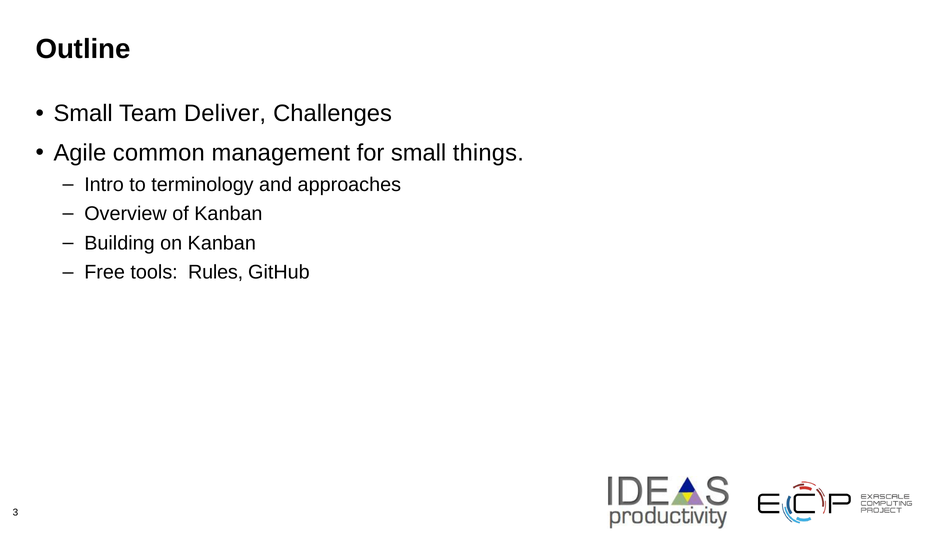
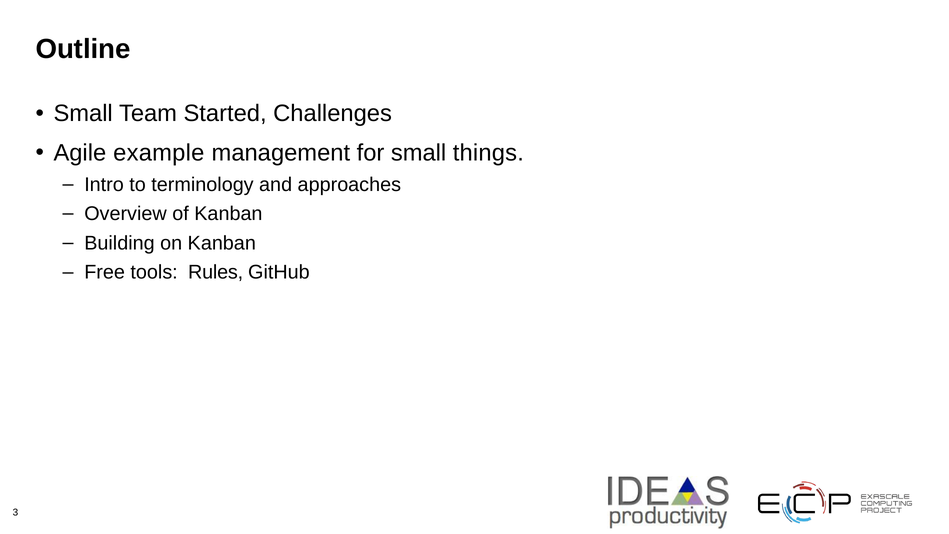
Deliver: Deliver -> Started (225, 114)
common: common -> example (159, 153)
